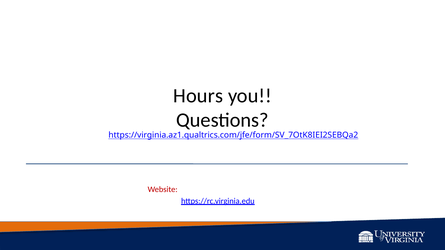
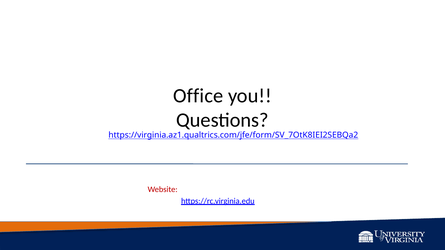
Hours: Hours -> Office (198, 96)
